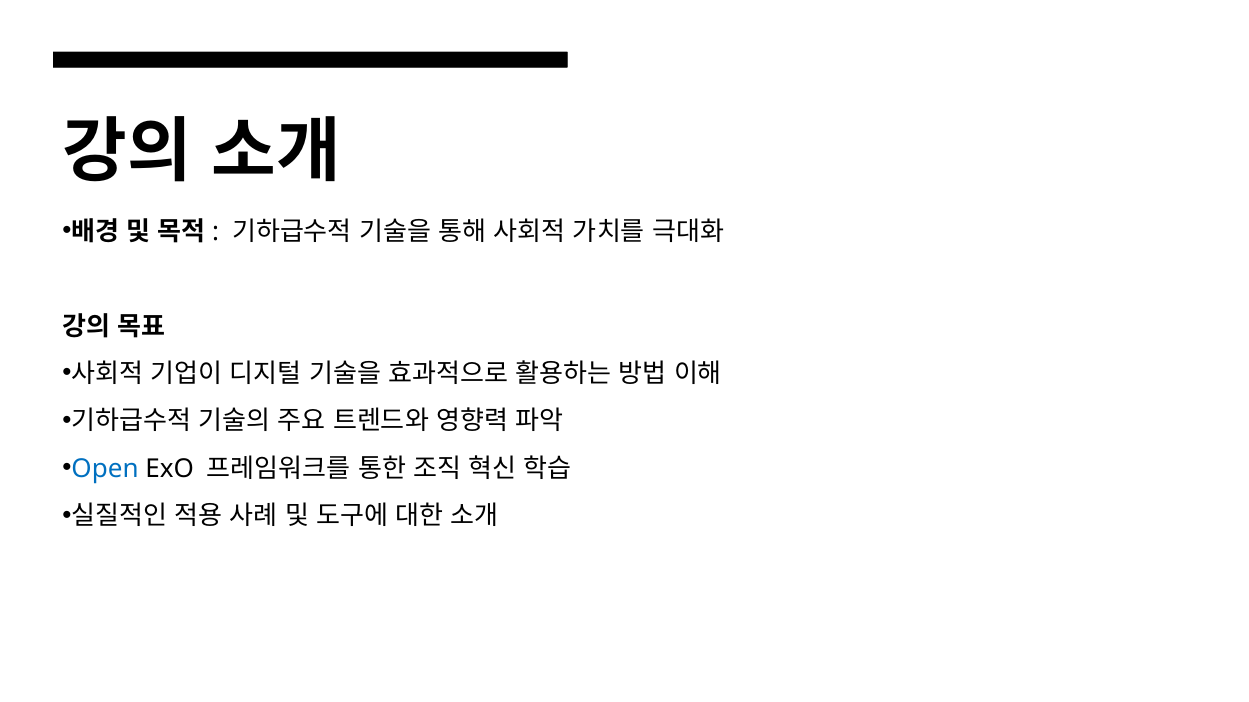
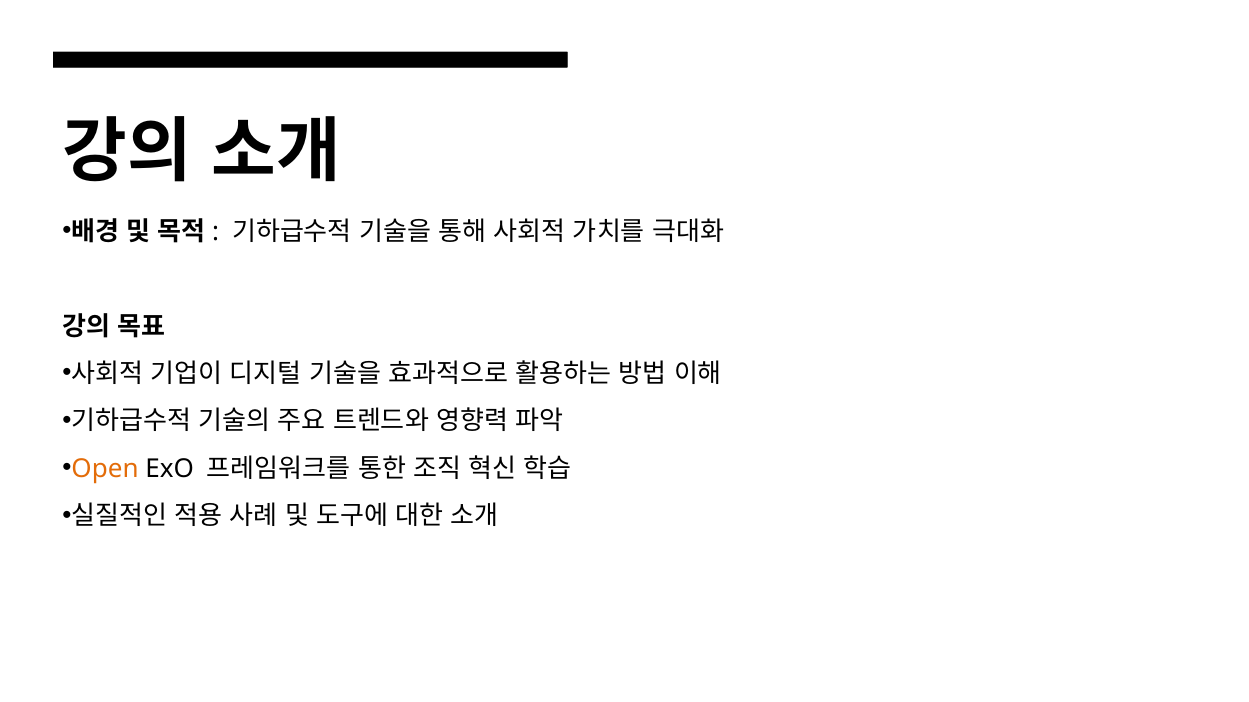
Open colour: blue -> orange (105, 469)
